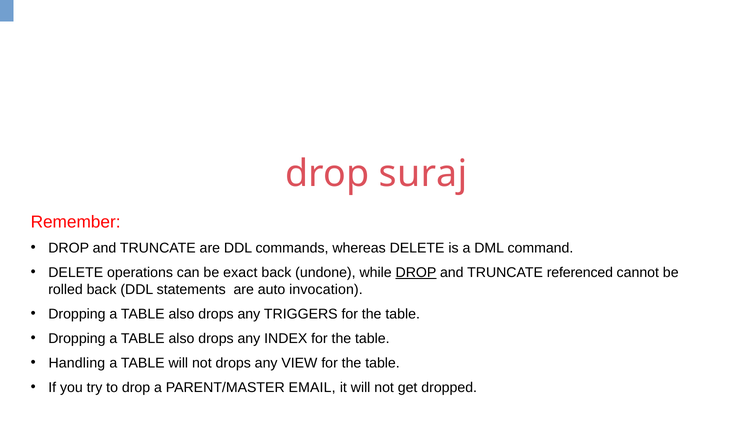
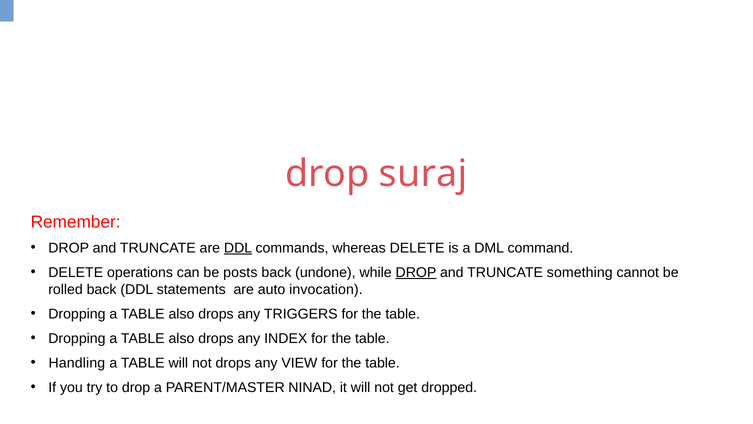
DDL underline: none -> present (238, 248)
exact: exact -> posts (240, 272)
referenced: referenced -> something (580, 272)
EMAIL: EMAIL -> NINAD (312, 387)
